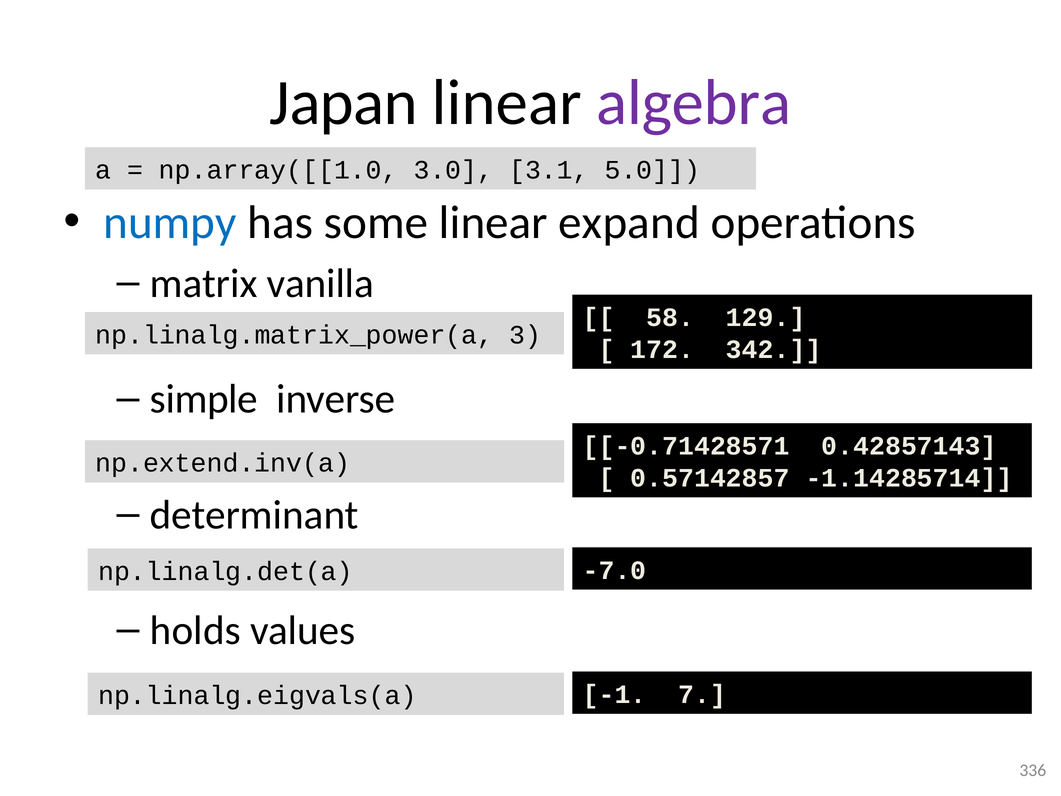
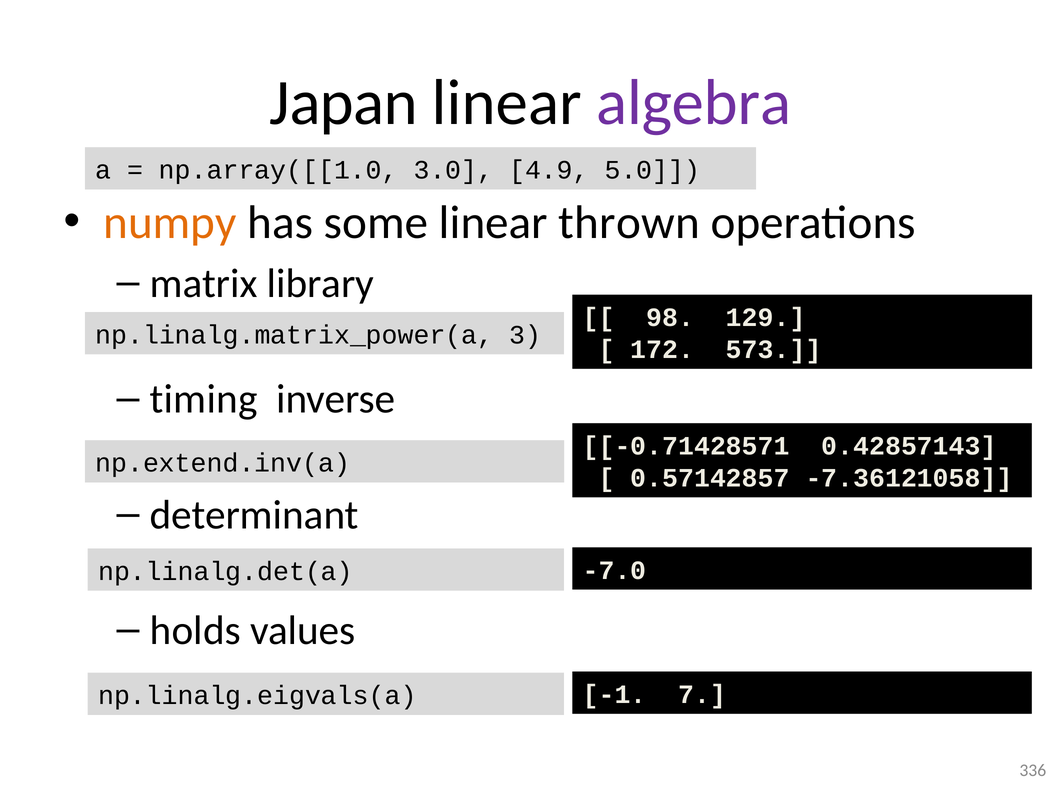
3.1: 3.1 -> 4.9 (549, 170)
numpy colour: blue -> orange (170, 223)
expand: expand -> thrown (629, 223)
vanilla: vanilla -> library (320, 284)
58: 58 -> 98 (670, 318)
342: 342 -> 573 (774, 349)
simple: simple -> timing (204, 399)
-1.14285714: -1.14285714 -> -7.36121058 (909, 478)
